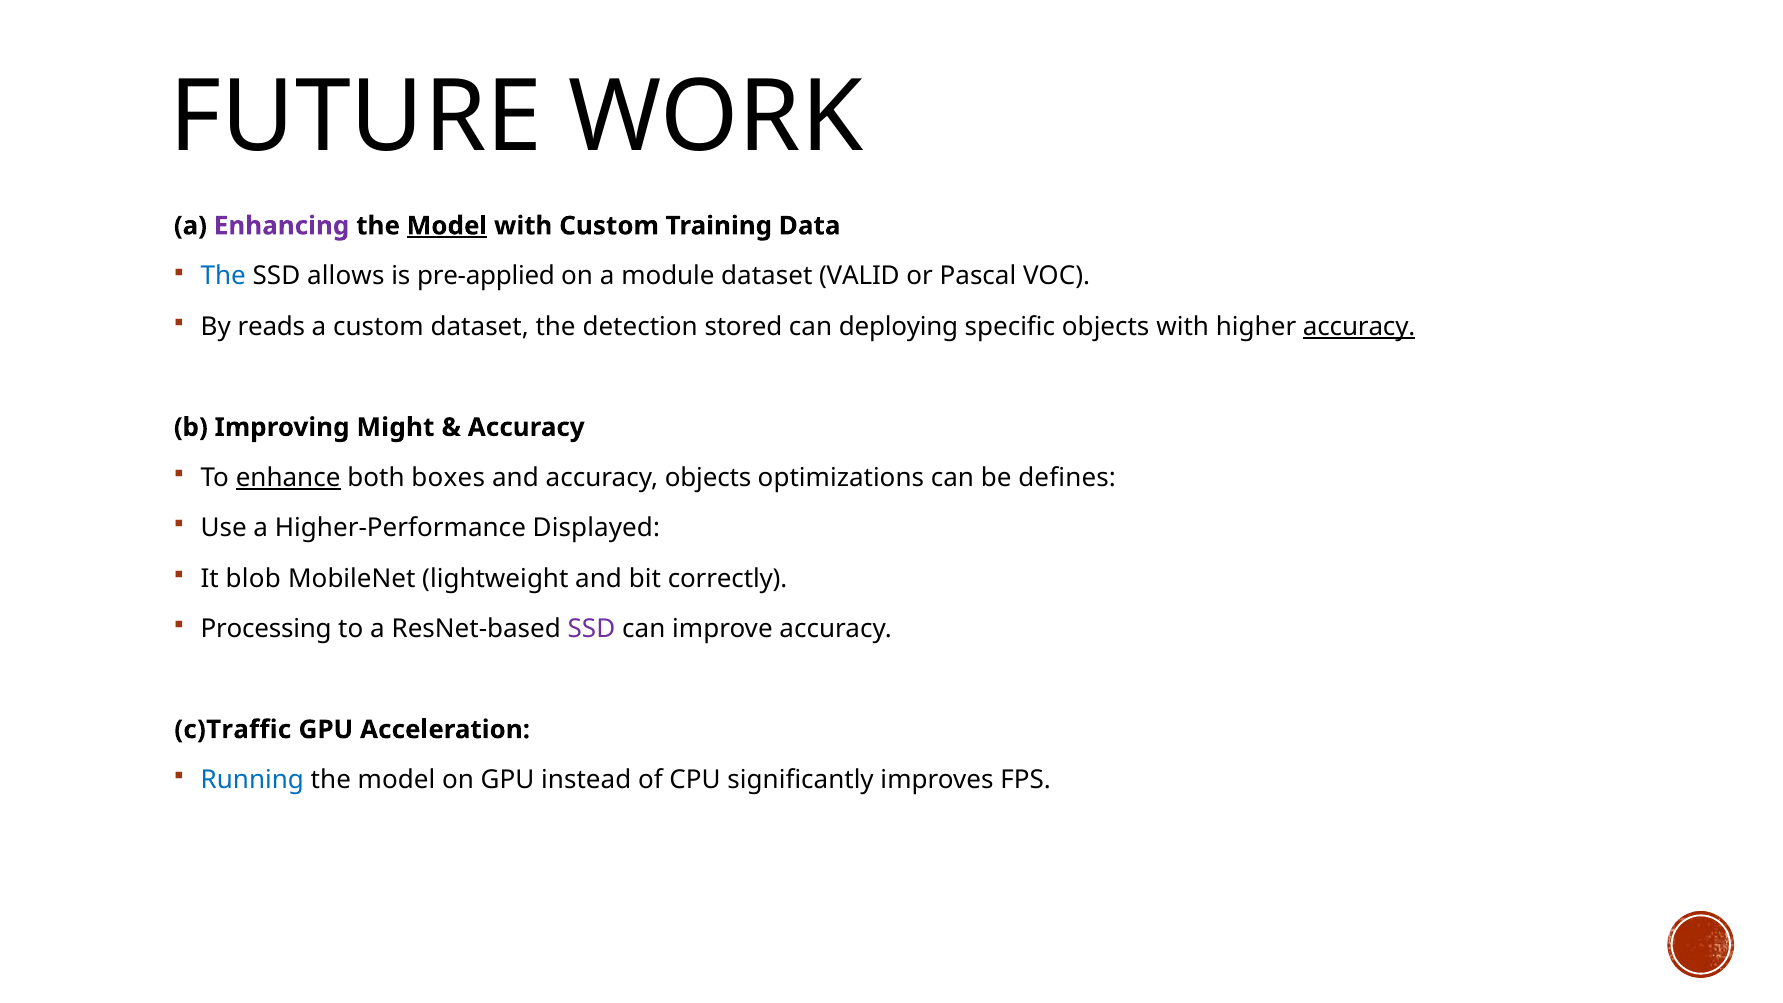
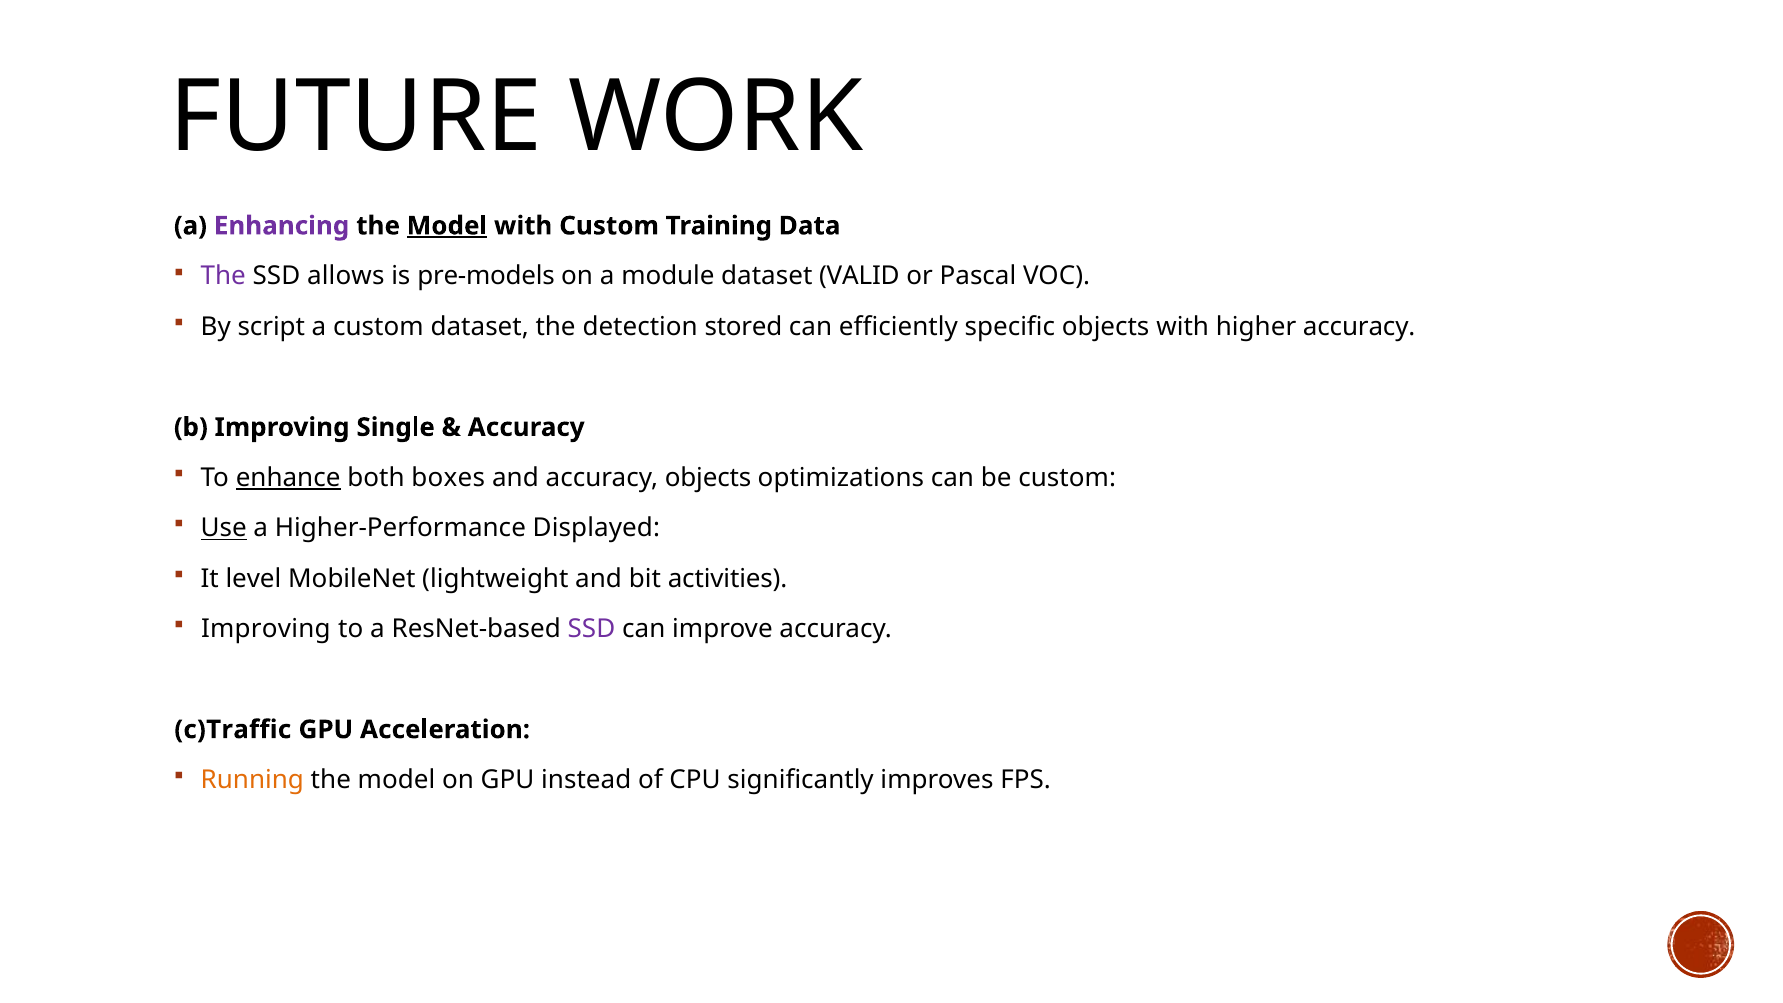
The colour: blue -> purple (223, 276)
pre-applied: pre-applied -> pre-models (486, 276)
reads: reads -> script (271, 327)
deploying: deploying -> efficiently (898, 327)
accuracy underline: present -> none (1359, 327)
Might: Might -> Single (396, 427)
be defines: defines -> custom (1067, 478)
Use underline: none -> present (224, 528)
blob: blob -> level (253, 578)
correctly: correctly -> activities (728, 578)
Processing: Processing -> Improving (266, 629)
Running colour: blue -> orange (252, 780)
